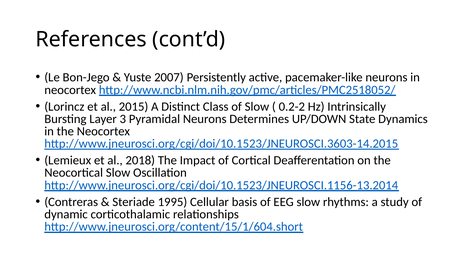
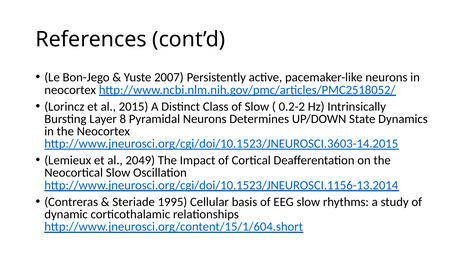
3: 3 -> 8 (123, 119)
2018: 2018 -> 2049 (140, 160)
